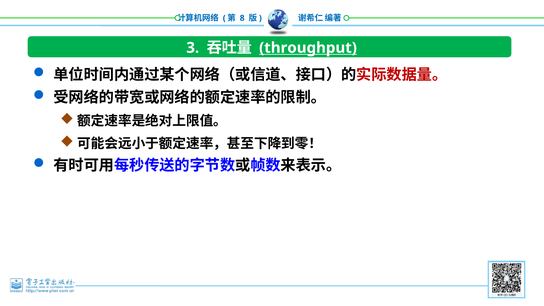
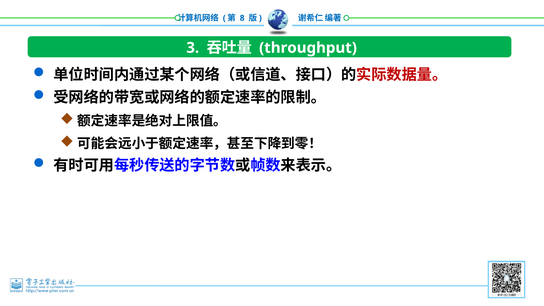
throughput underline: present -> none (308, 48)
